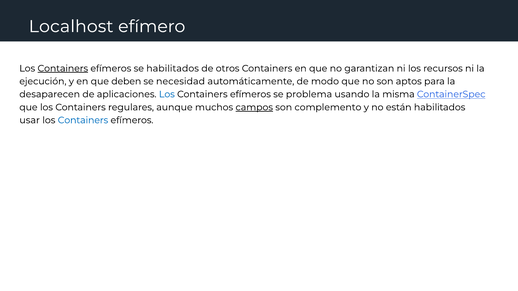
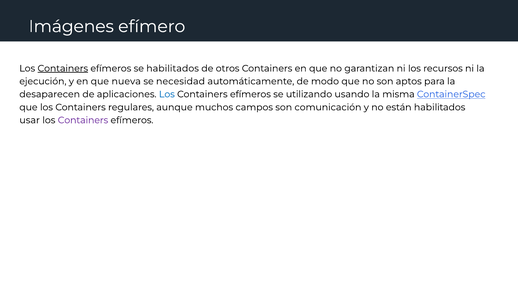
Localhost: Localhost -> Imágenes (71, 27)
deben: deben -> nueva (126, 81)
problema: problema -> utilizando (309, 94)
campos underline: present -> none (254, 107)
complemento: complemento -> comunicación (328, 107)
Containers colour: blue -> purple (83, 120)
